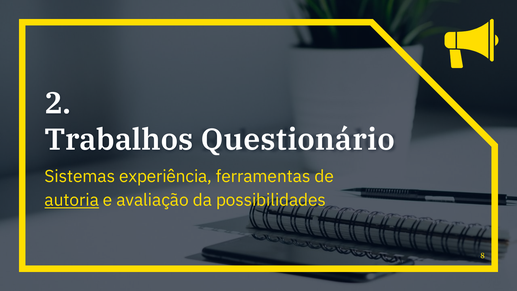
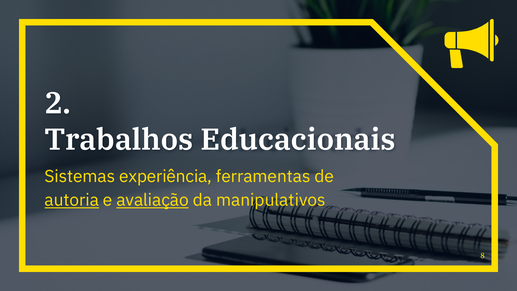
Questionário: Questionário -> Educacionais (298, 140)
avaliação underline: none -> present (153, 200)
possibilidades: possibilidades -> manipulativos (271, 200)
